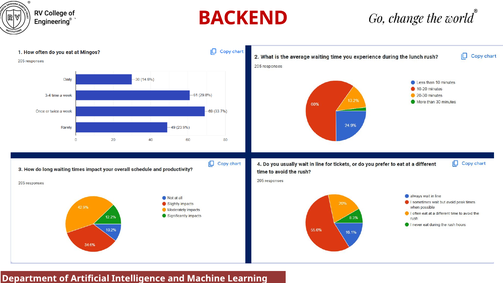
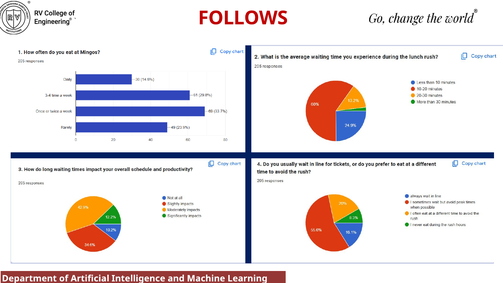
BACKEND: BACKEND -> FOLLOWS (243, 18)
